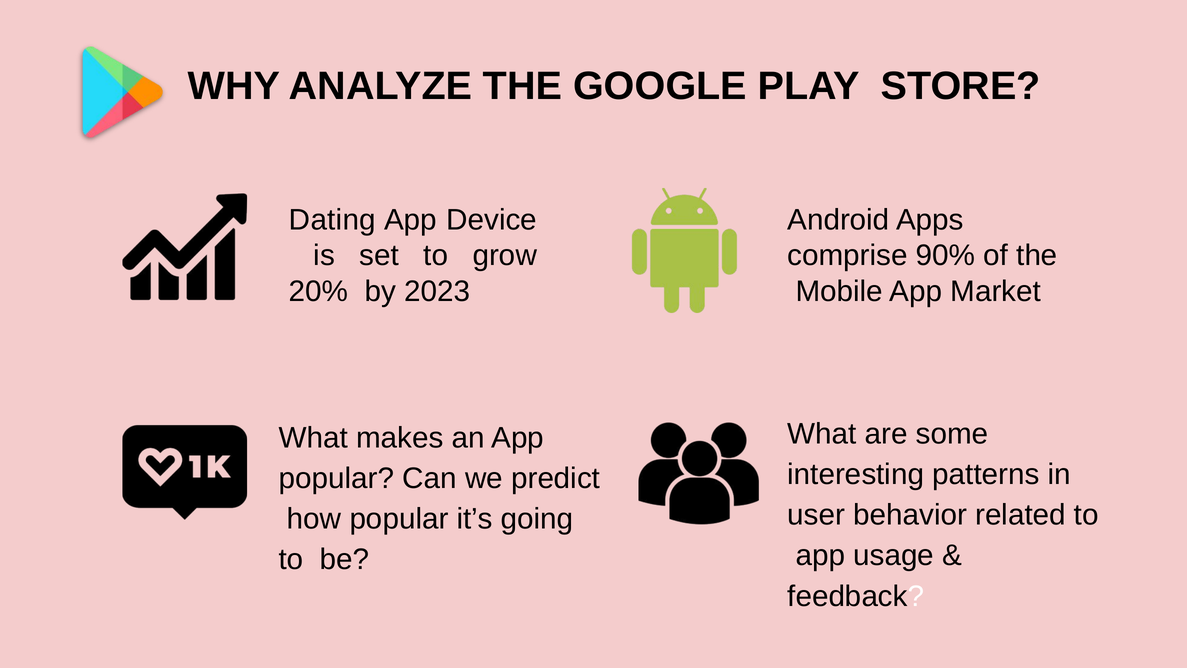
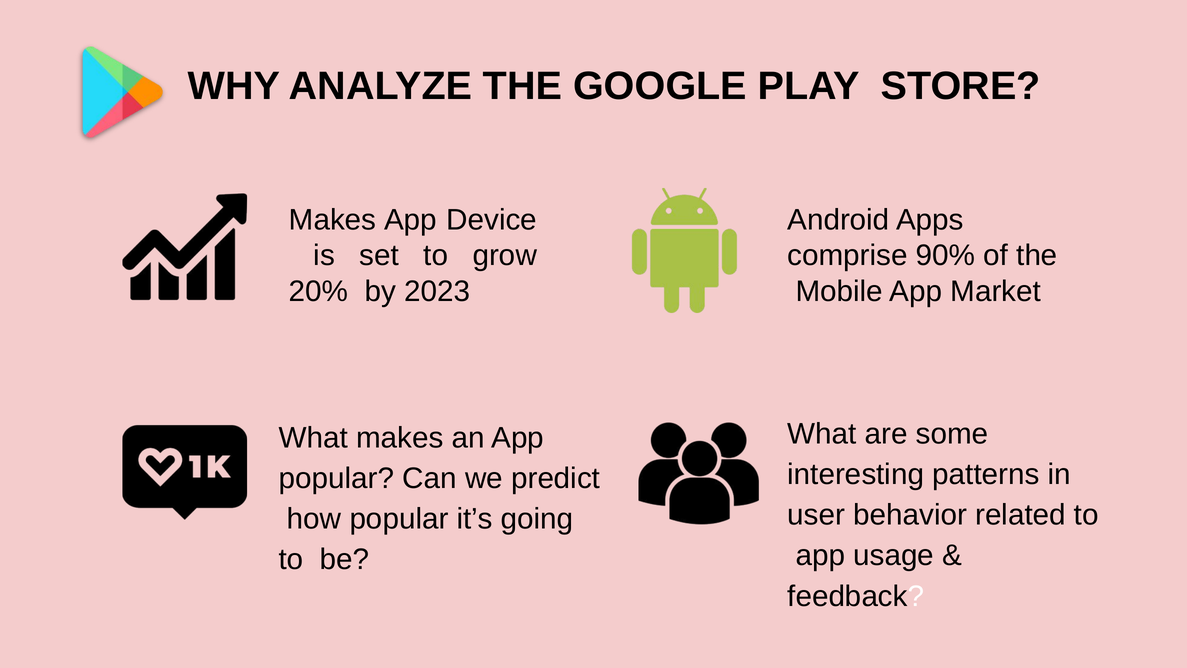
Dating: Dating -> Makes (333, 220)
